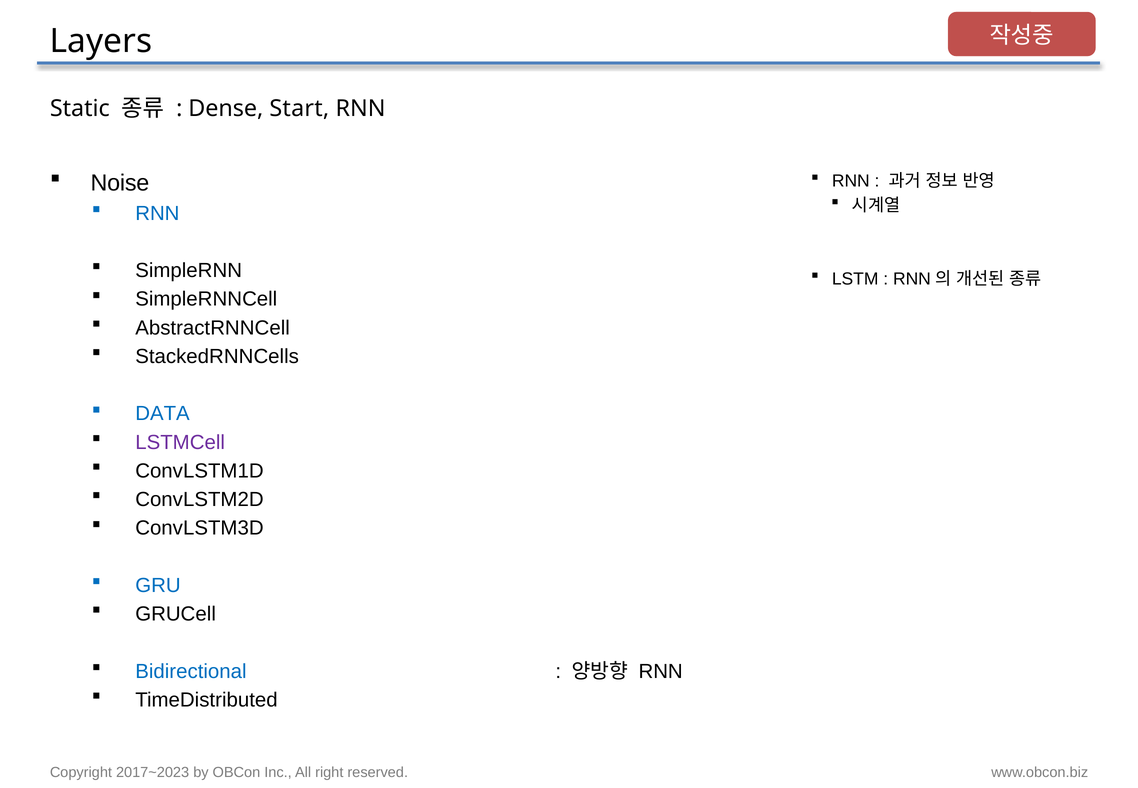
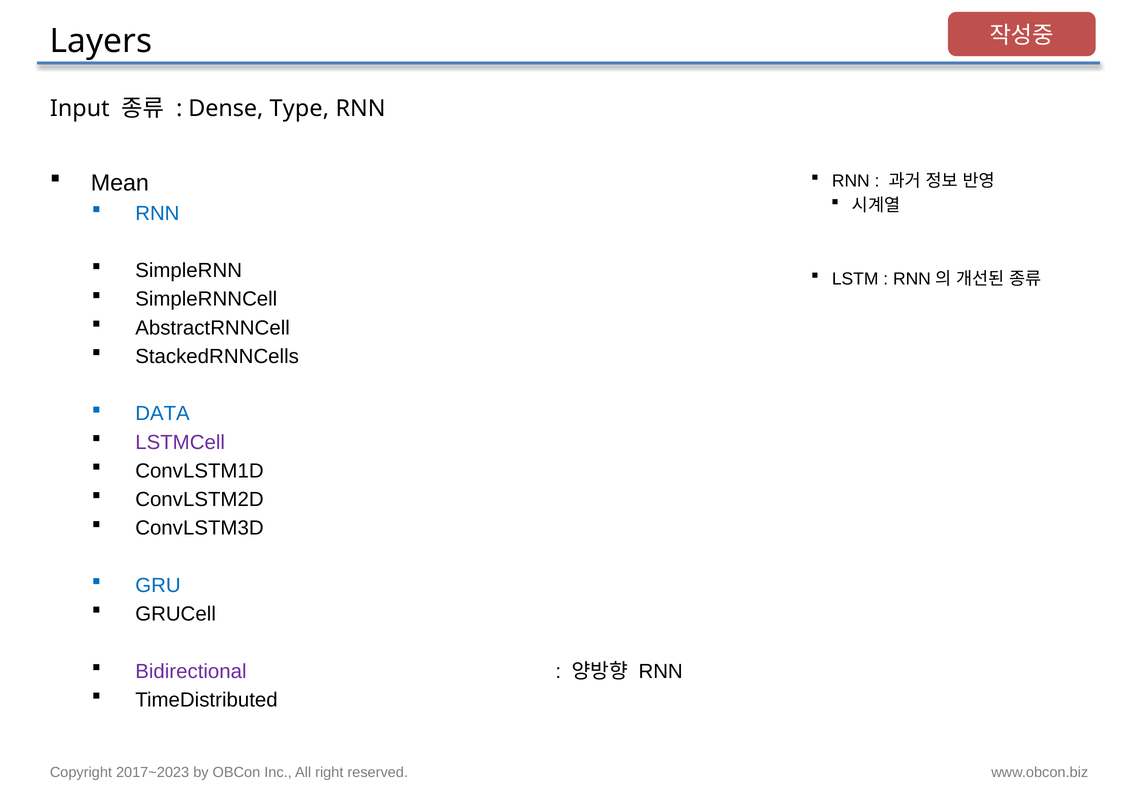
Static: Static -> Input (80, 109)
Start: Start -> Type (299, 109)
Noise: Noise -> Mean (120, 183)
Bidirectional colour: blue -> purple (191, 671)
